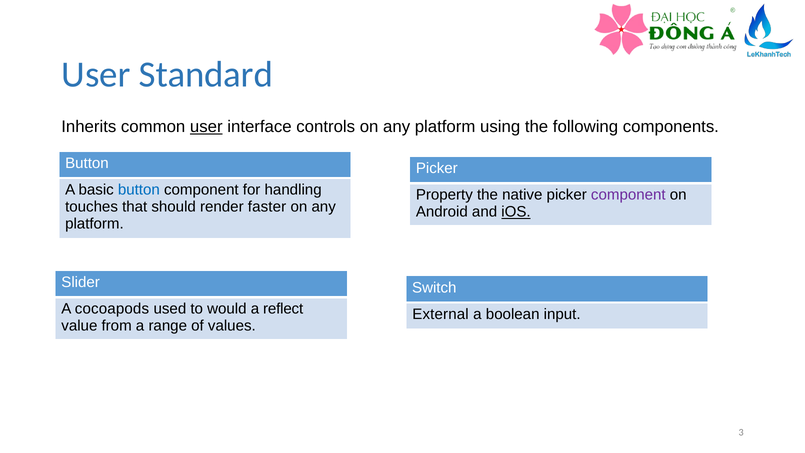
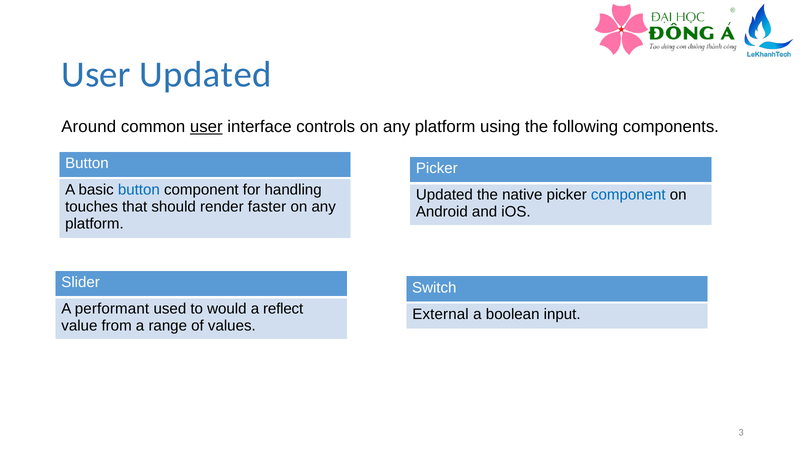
User Standard: Standard -> Updated (206, 74)
Inherits: Inherits -> Around (89, 127)
Property: Property -> Updated (444, 195)
component colour: purple -> blue (628, 195)
iOS underline: present -> none (516, 212)
cocoapods: cocoapods -> performant (112, 309)
